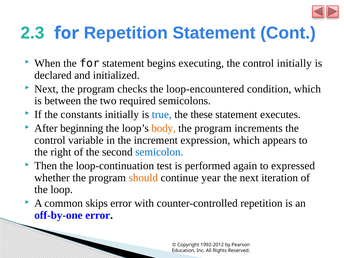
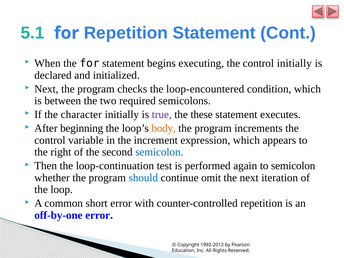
2.3: 2.3 -> 5.1 (33, 33)
constants: constants -> character (81, 115)
true colour: blue -> purple (162, 115)
to expressed: expressed -> semicolon (293, 166)
should colour: orange -> blue (143, 178)
year: year -> omit (211, 178)
skips: skips -> short (97, 203)
